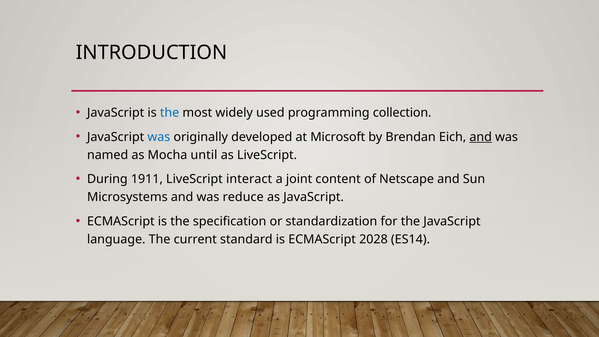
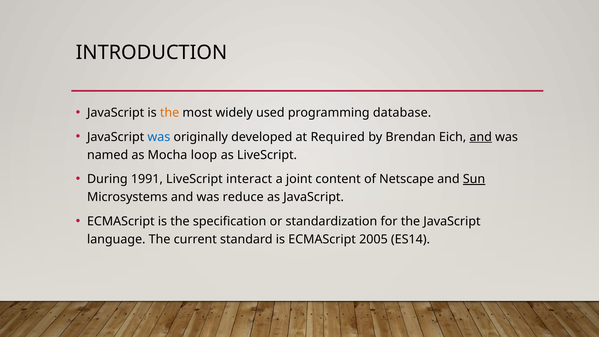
the colour: blue -> orange (170, 113)
collection: collection -> database (402, 113)
Microsoft: Microsoft -> Required (338, 137)
until: until -> loop (204, 155)
1911: 1911 -> 1991 (147, 179)
Sun underline: none -> present (474, 179)
2028: 2028 -> 2005 (373, 239)
